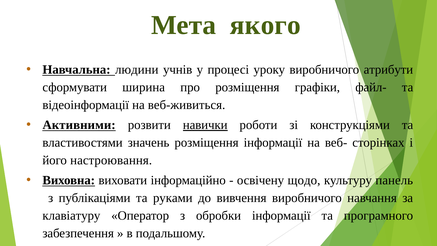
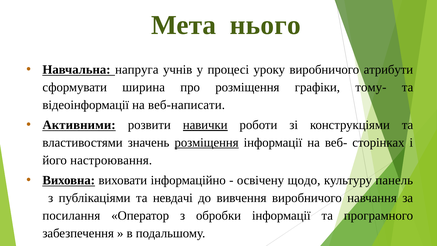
якого: якого -> нього (265, 25)
людини: людини -> напруга (137, 70)
файл-: файл- -> тому- (371, 87)
веб-живиться: веб-живиться -> веб-написати (187, 105)
розміщення underline: none -> present (207, 143)
руками: руками -> невдачі (173, 198)
клавіатуру: клавіатуру -> посилання (71, 215)
